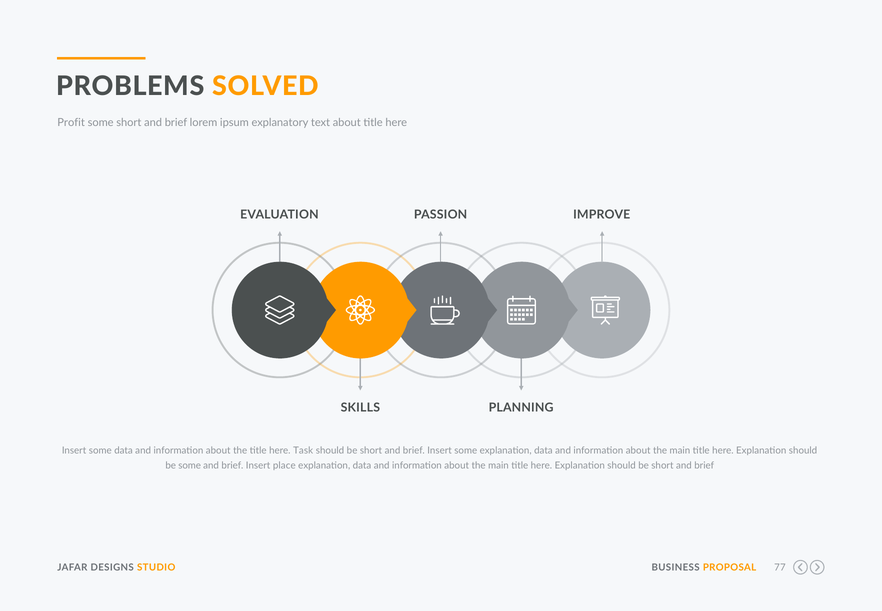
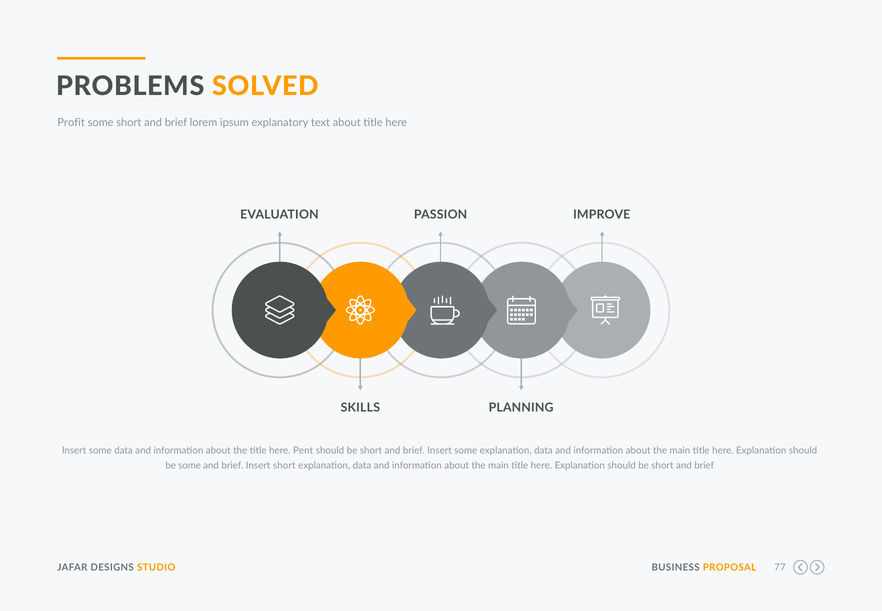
Task: Task -> Pent (303, 450)
Insert place: place -> short (284, 465)
